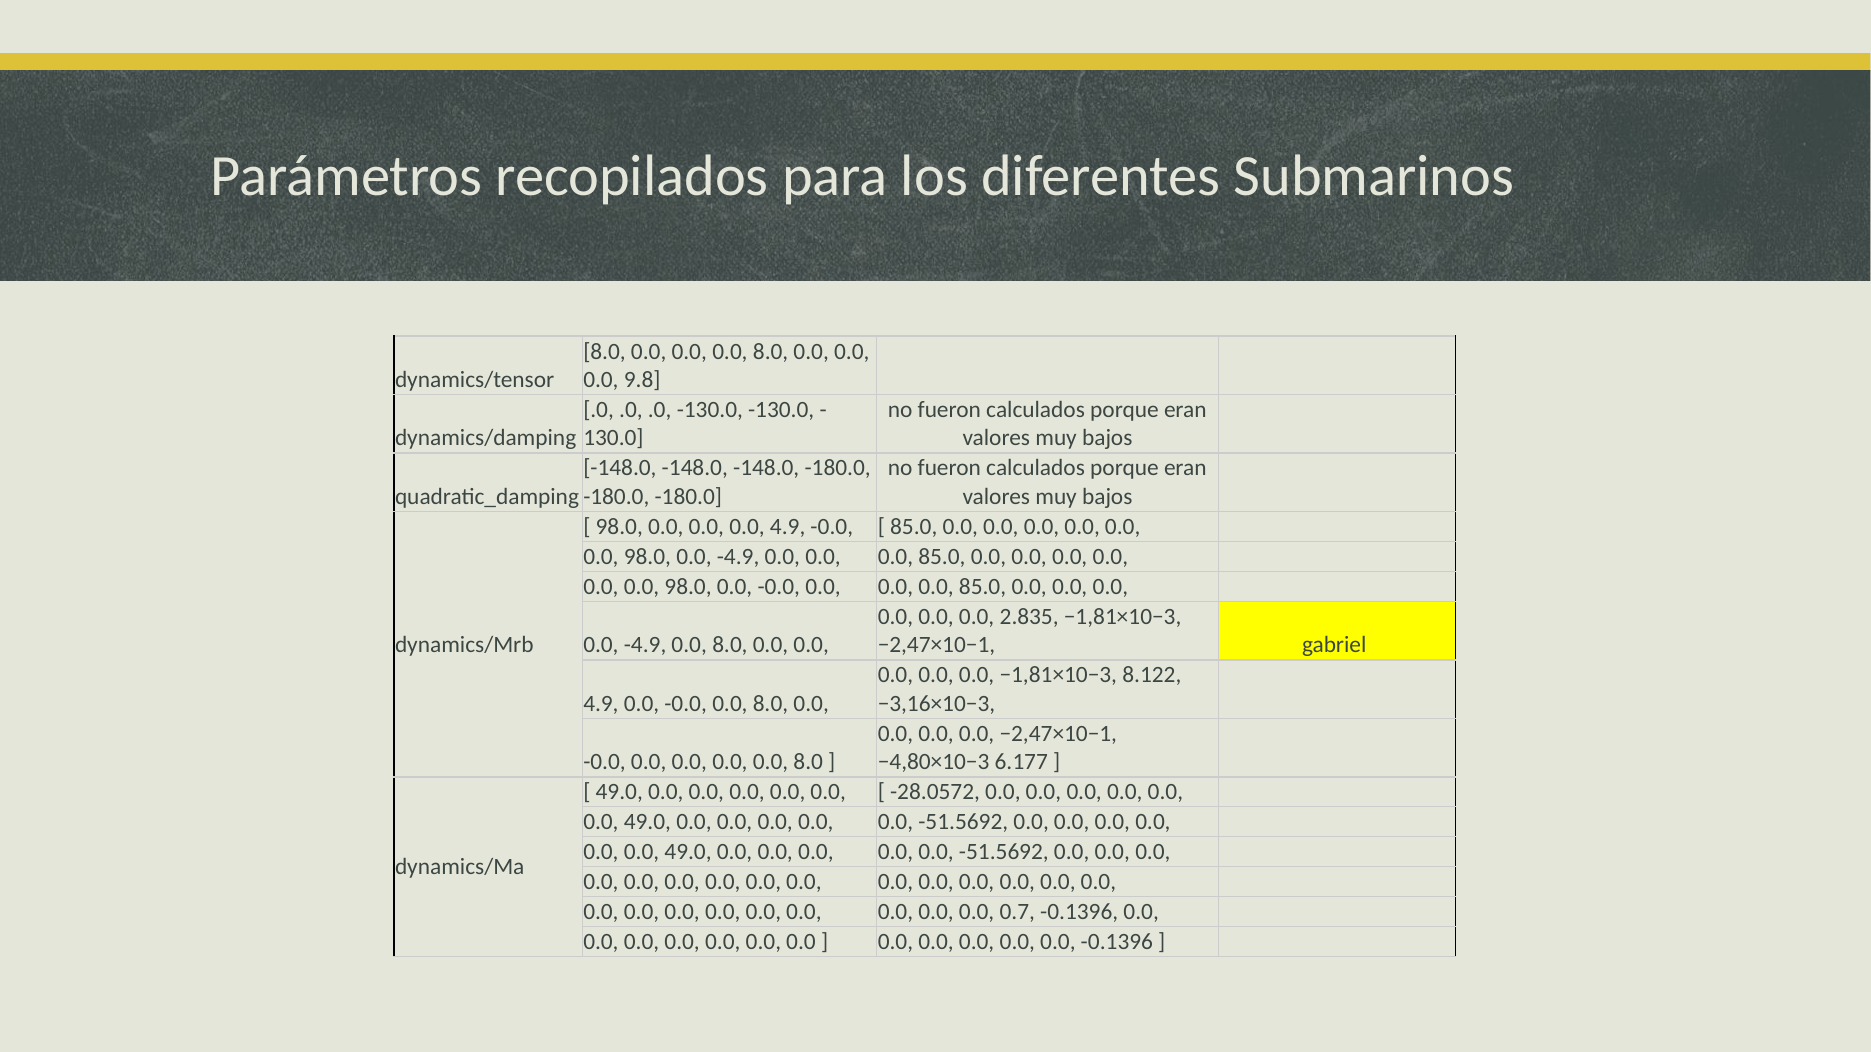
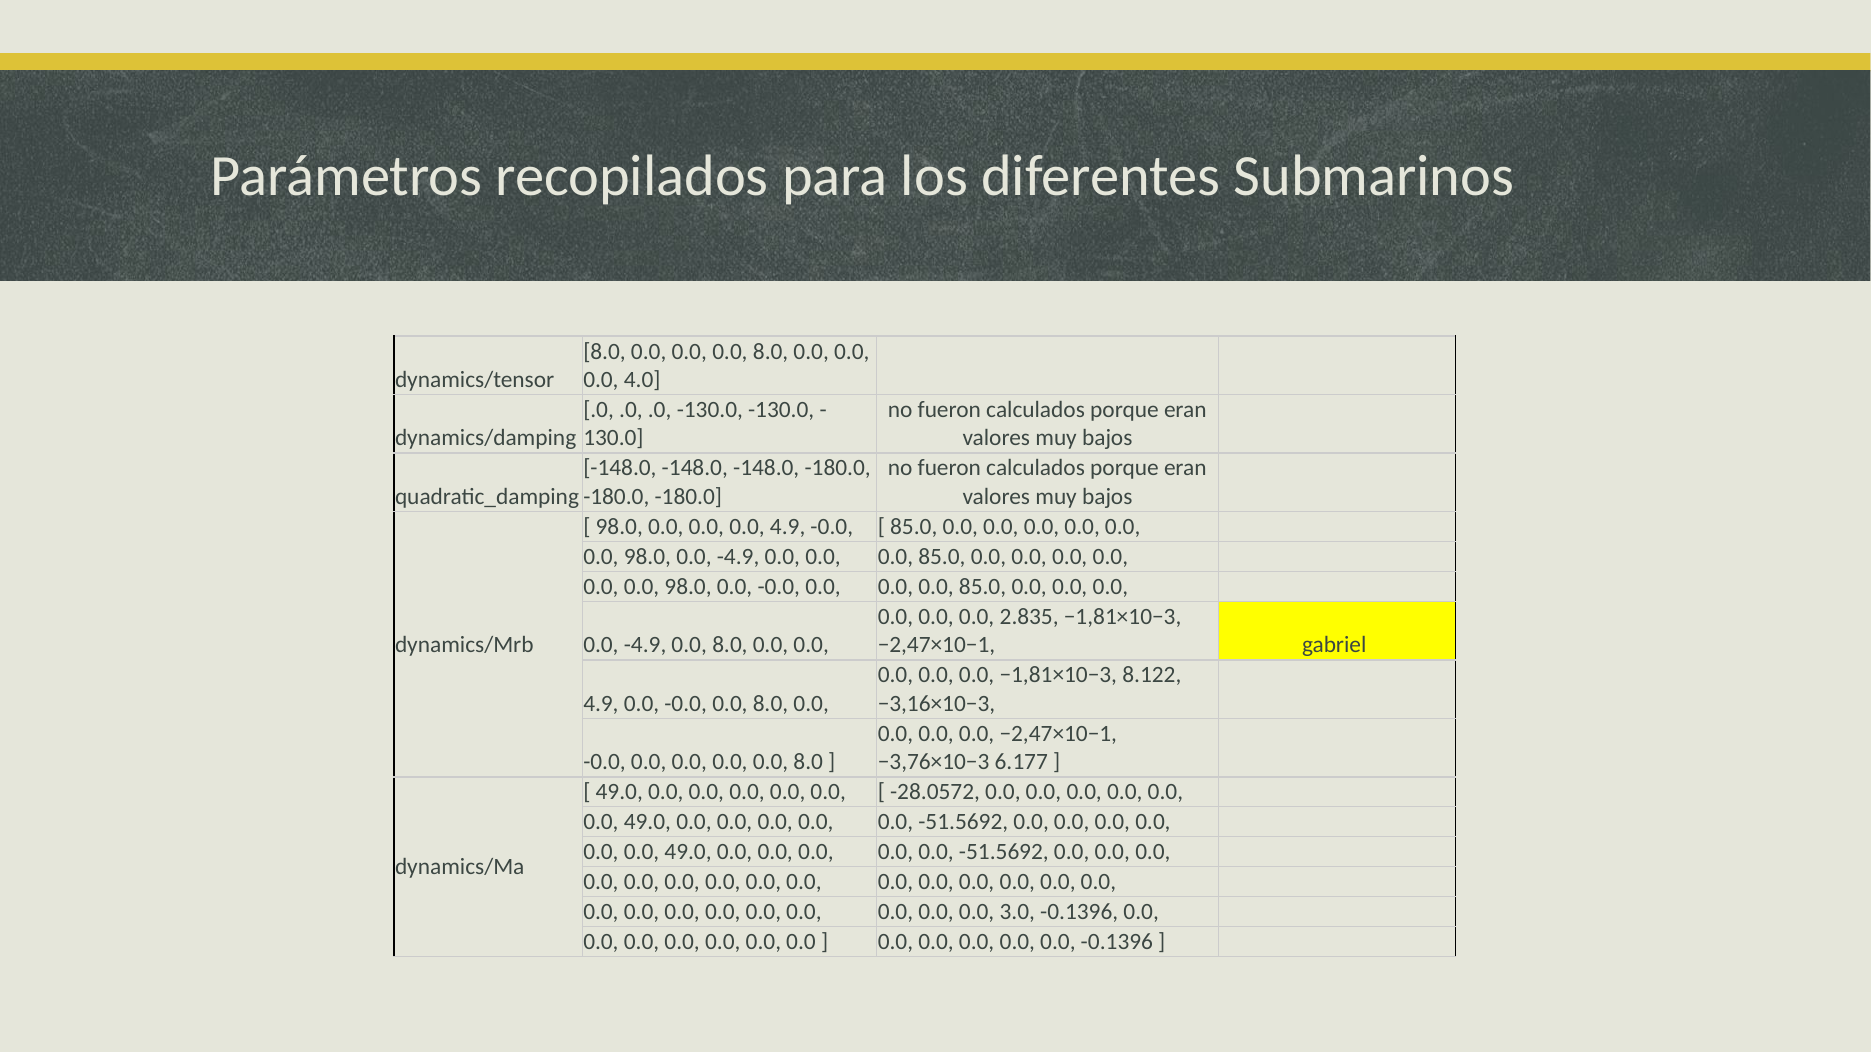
9.8: 9.8 -> 4.0 (642, 380)
−4,80×10−3: −4,80×10−3 -> −3,76×10−3 (934, 762)
0.7: 0.7 -> 3.0 (1017, 912)
